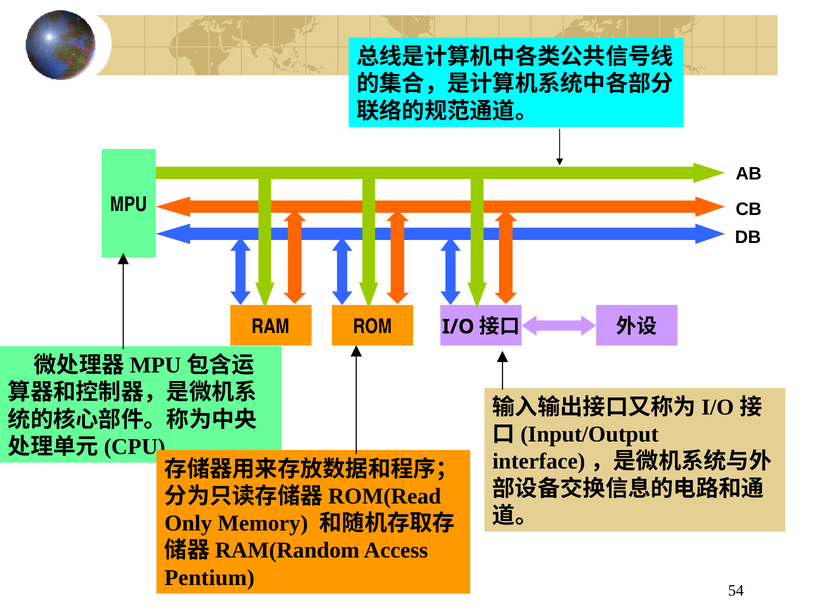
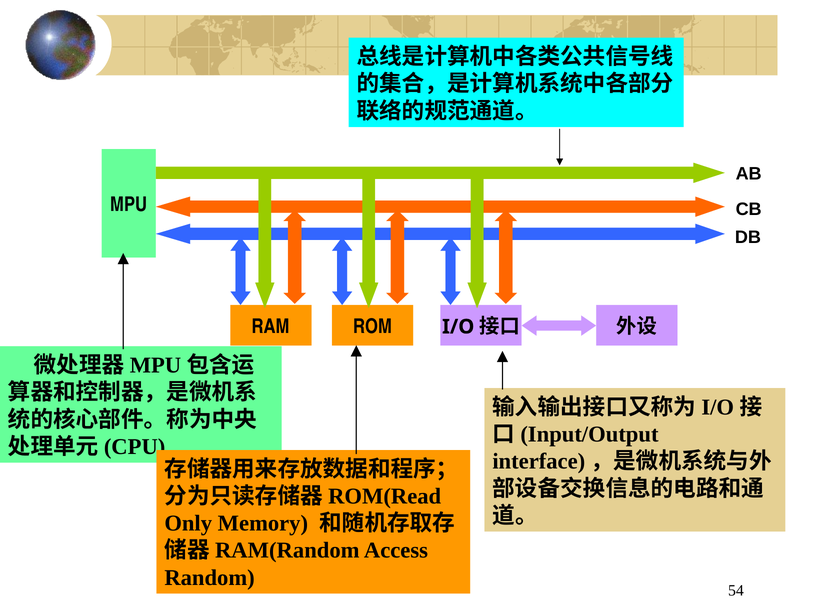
Pentium: Pentium -> Random (210, 577)
